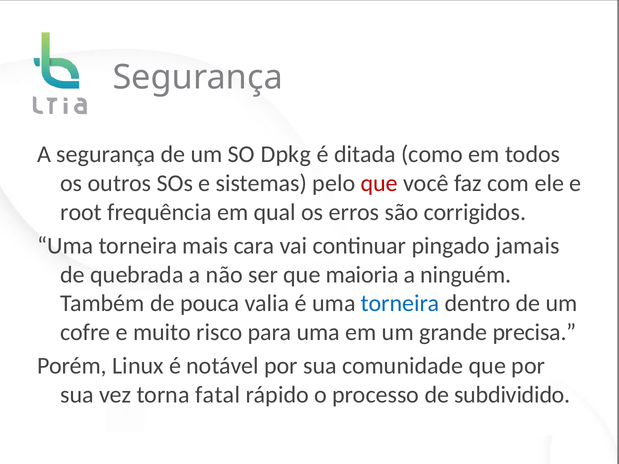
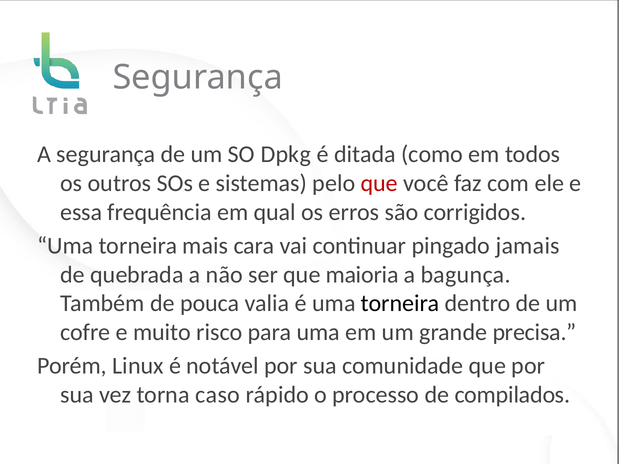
root: root -> essa (81, 212)
ninguém: ninguém -> bagunça (466, 275)
torneira colour: blue -> black (400, 304)
fatal: fatal -> caso (218, 395)
subdividido: subdividido -> compilados (512, 395)
